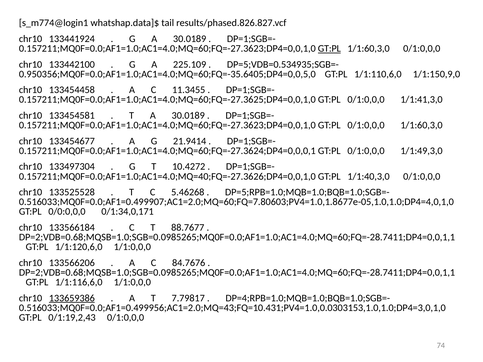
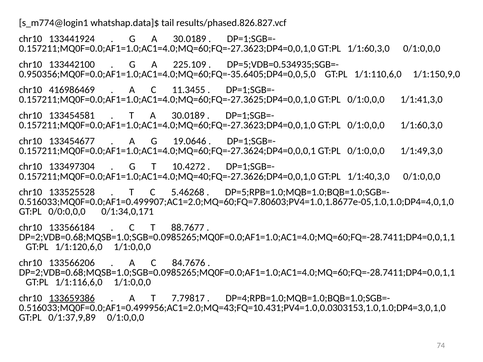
GT:PL underline: present -> none (329, 49)
133454458: 133454458 -> 416986469 (72, 90)
21.9414: 21.9414 -> 19.0646 (190, 141)
0/1:19,2,43: 0/1:19,2,43 -> 0/1:37,9,89 (72, 318)
